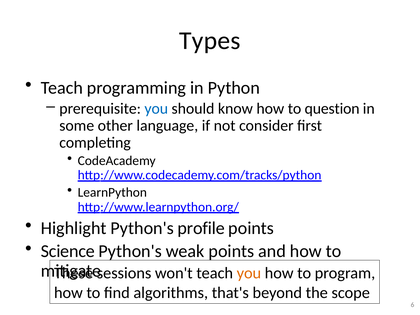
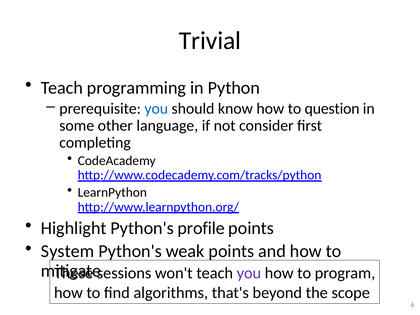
Types: Types -> Trivial (210, 41)
Science: Science -> System (68, 251)
you colour: orange -> purple (249, 273)
